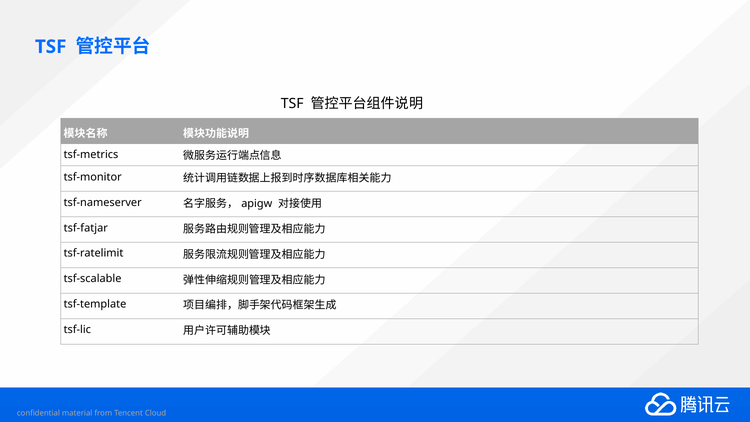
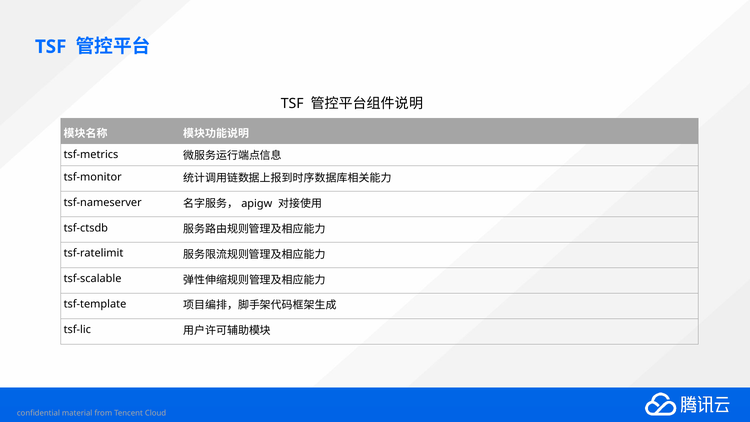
tsf-fatjar: tsf-fatjar -> tsf-ctsdb (86, 228)
